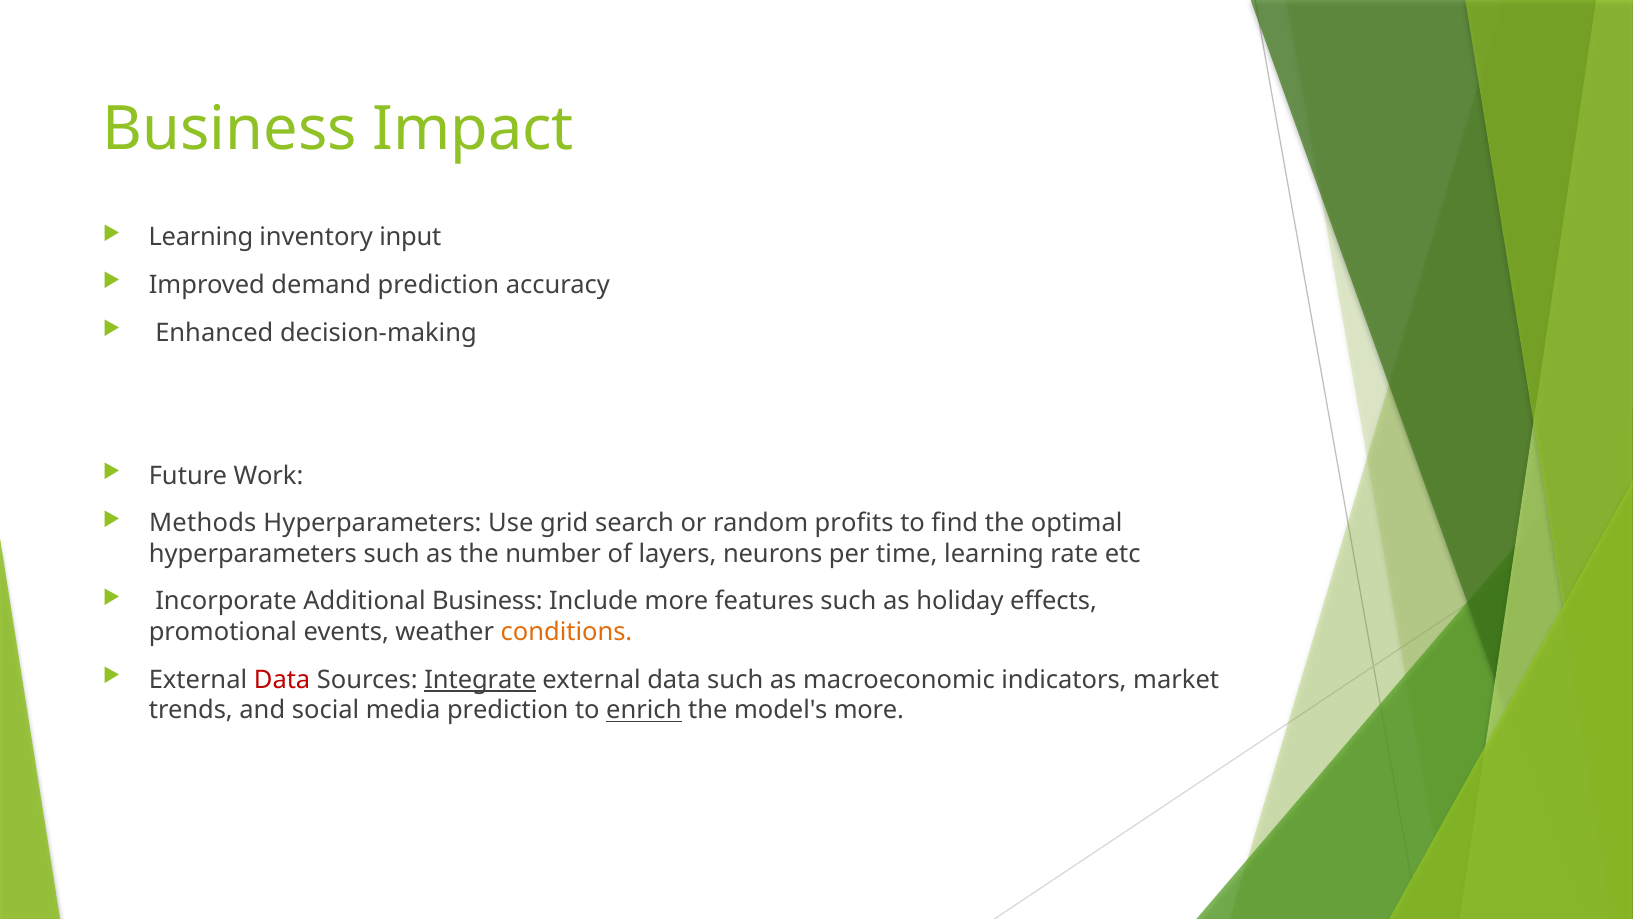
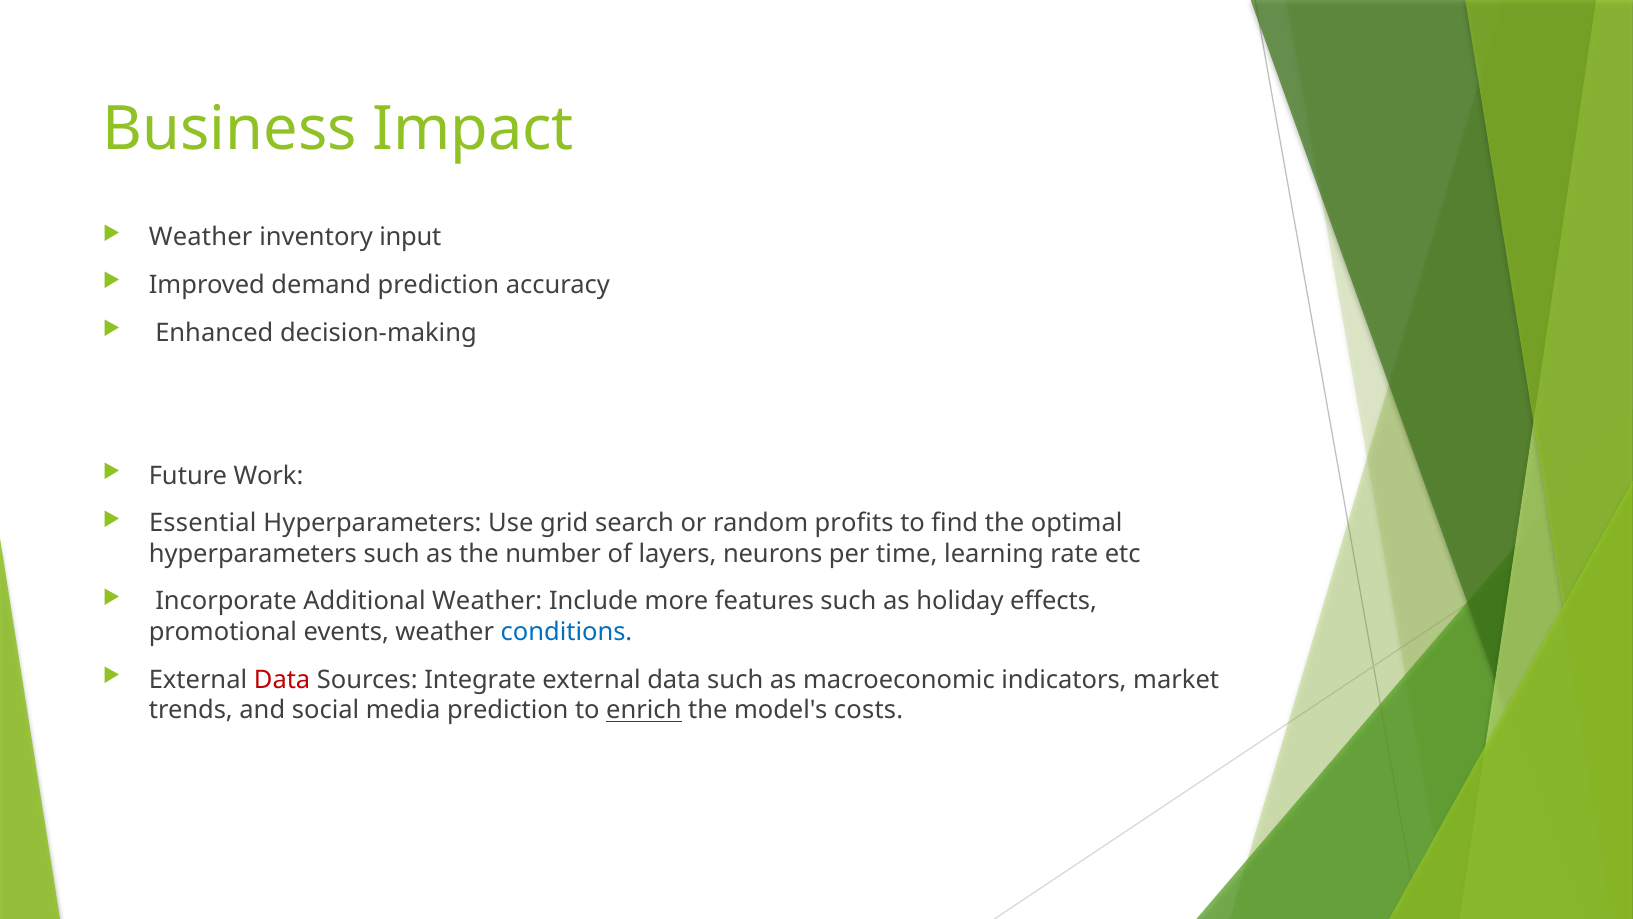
Learning: Learning -> Weather (201, 237)
Methods: Methods -> Essential (203, 523)
Additional Business: Business -> Weather (487, 601)
conditions colour: orange -> blue (567, 632)
Integrate underline: present -> none (480, 680)
model's more: more -> costs (869, 710)
